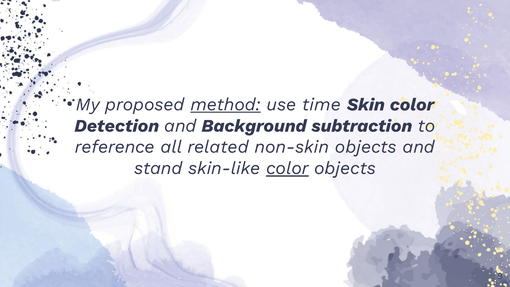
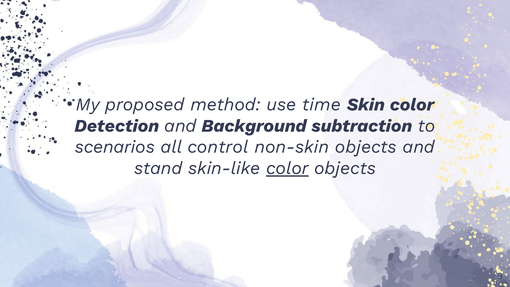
method underline: present -> none (226, 105)
reference: reference -> scenarios (115, 147)
related: related -> control (218, 147)
